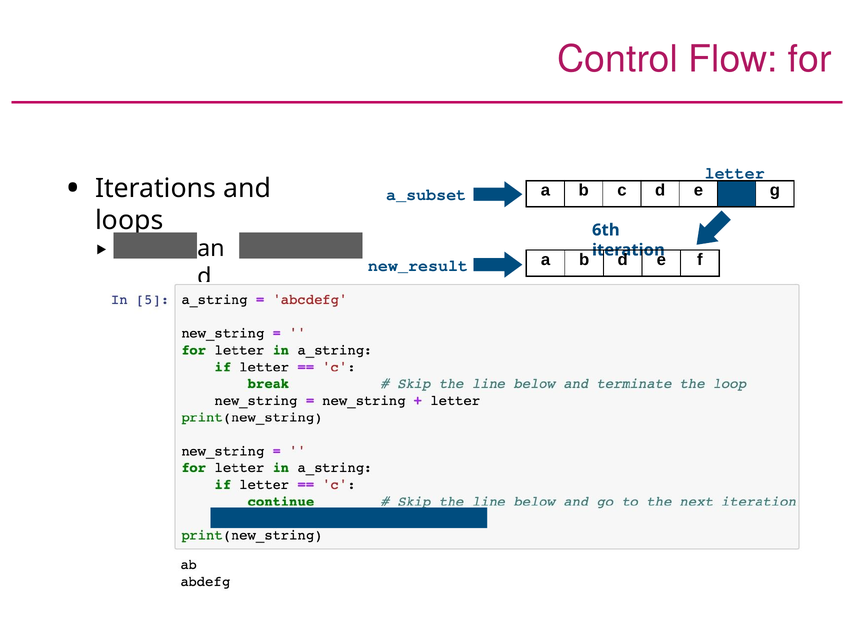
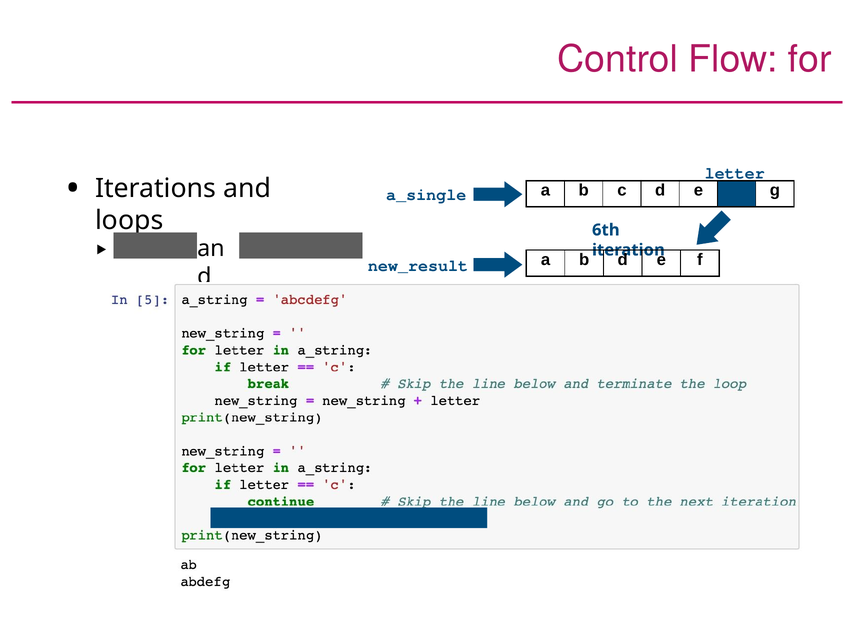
a_subset: a_subset -> a_single (426, 195)
